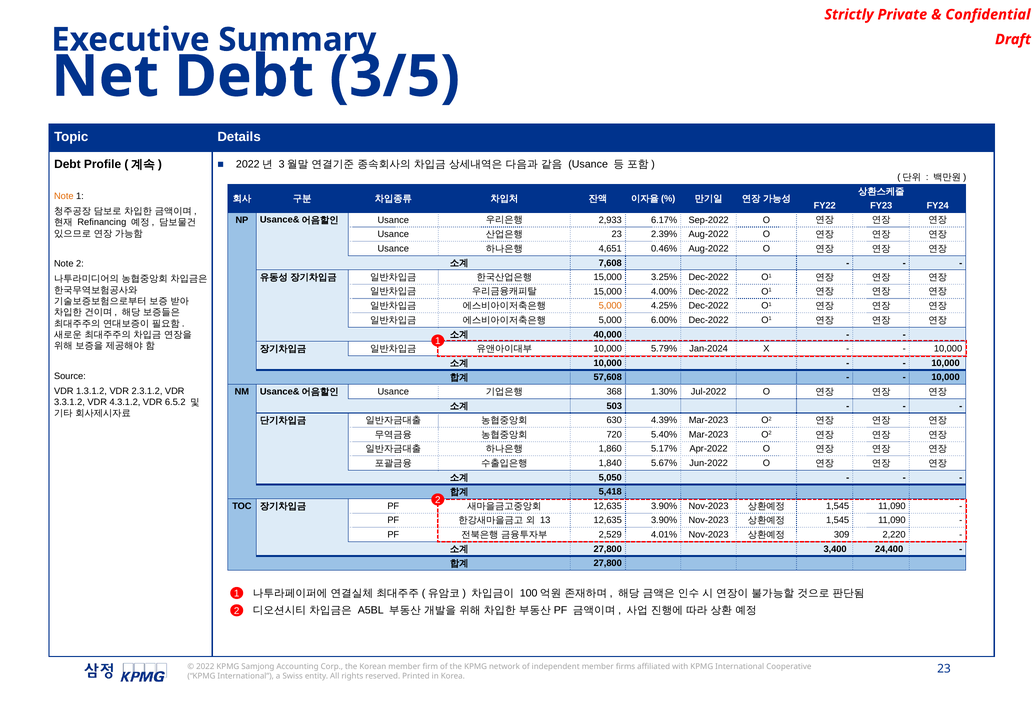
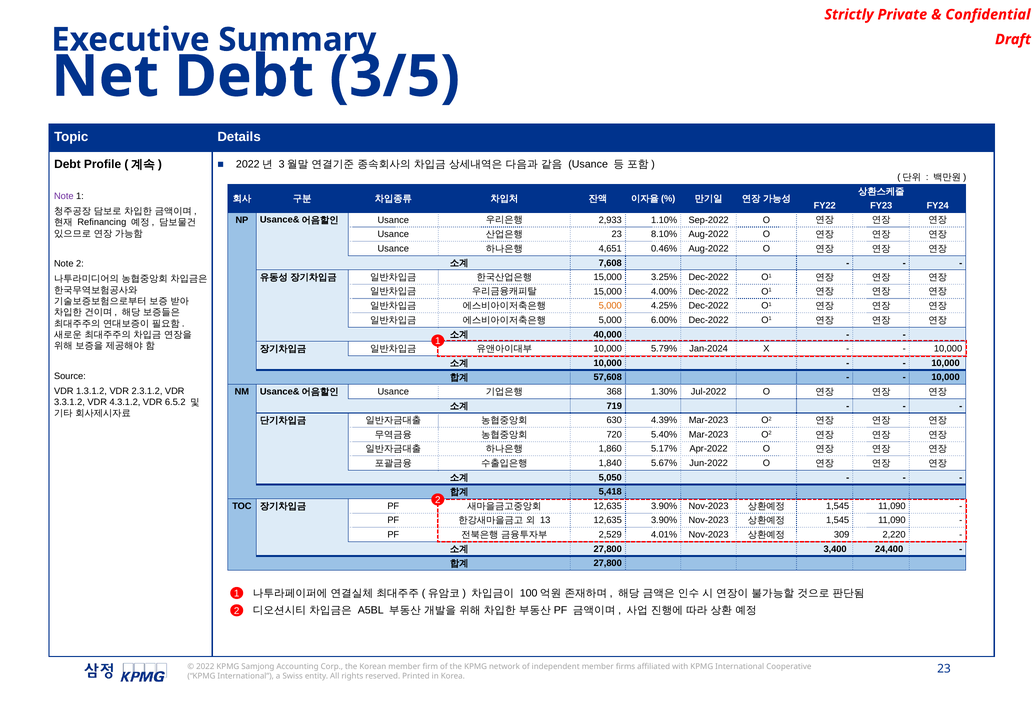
Note colour: orange -> purple (64, 196)
6.17%: 6.17% -> 1.10% (664, 220)
2.39%: 2.39% -> 8.10% (664, 234)
503: 503 -> 719 (614, 406)
